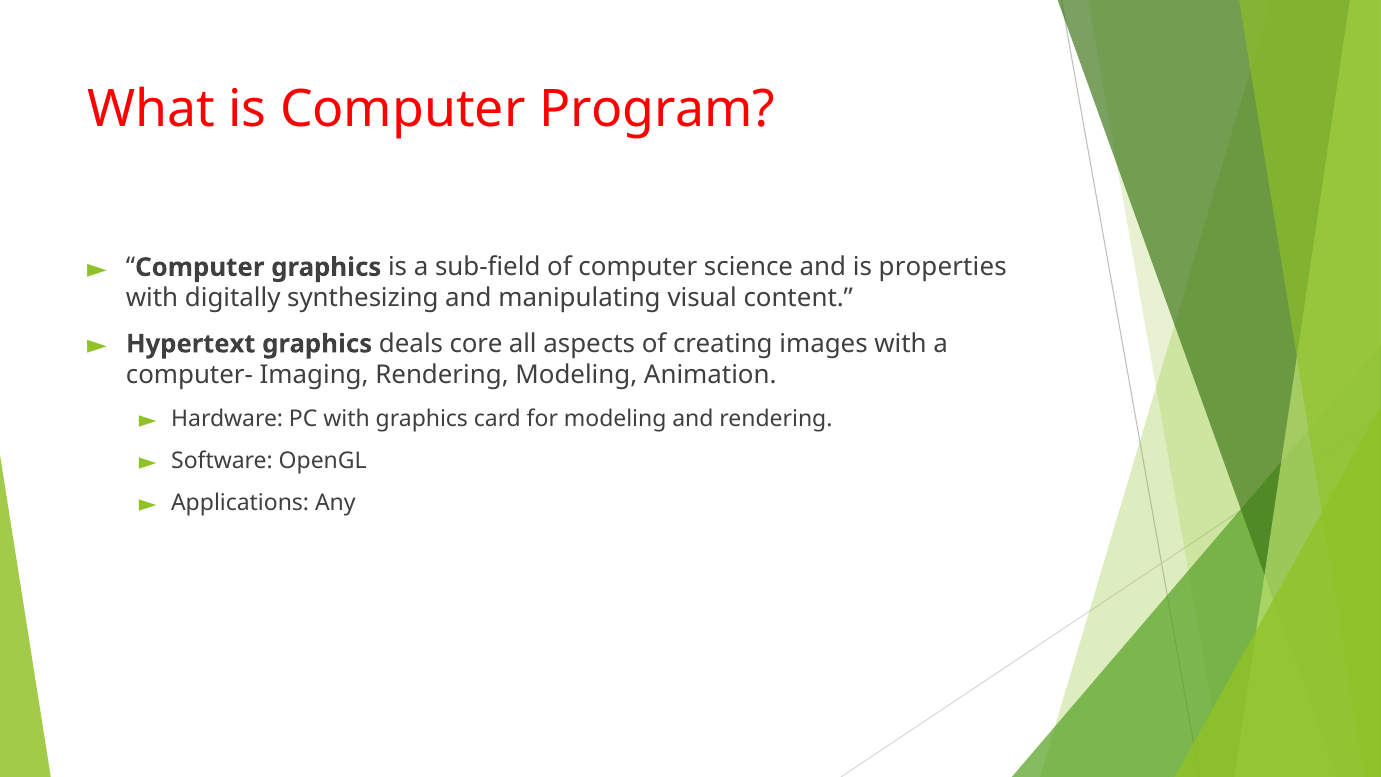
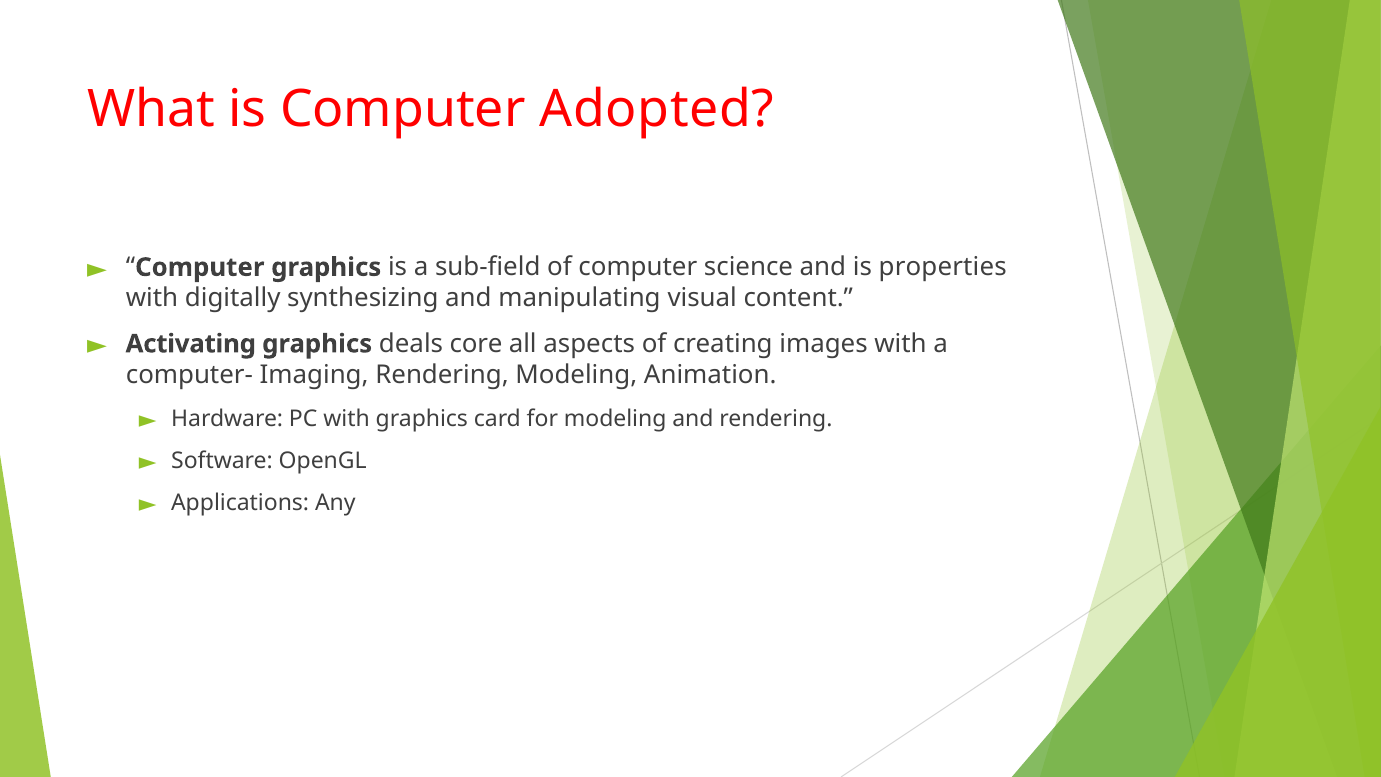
Program: Program -> Adopted (657, 109)
Hypertext: Hypertext -> Activating (191, 344)
